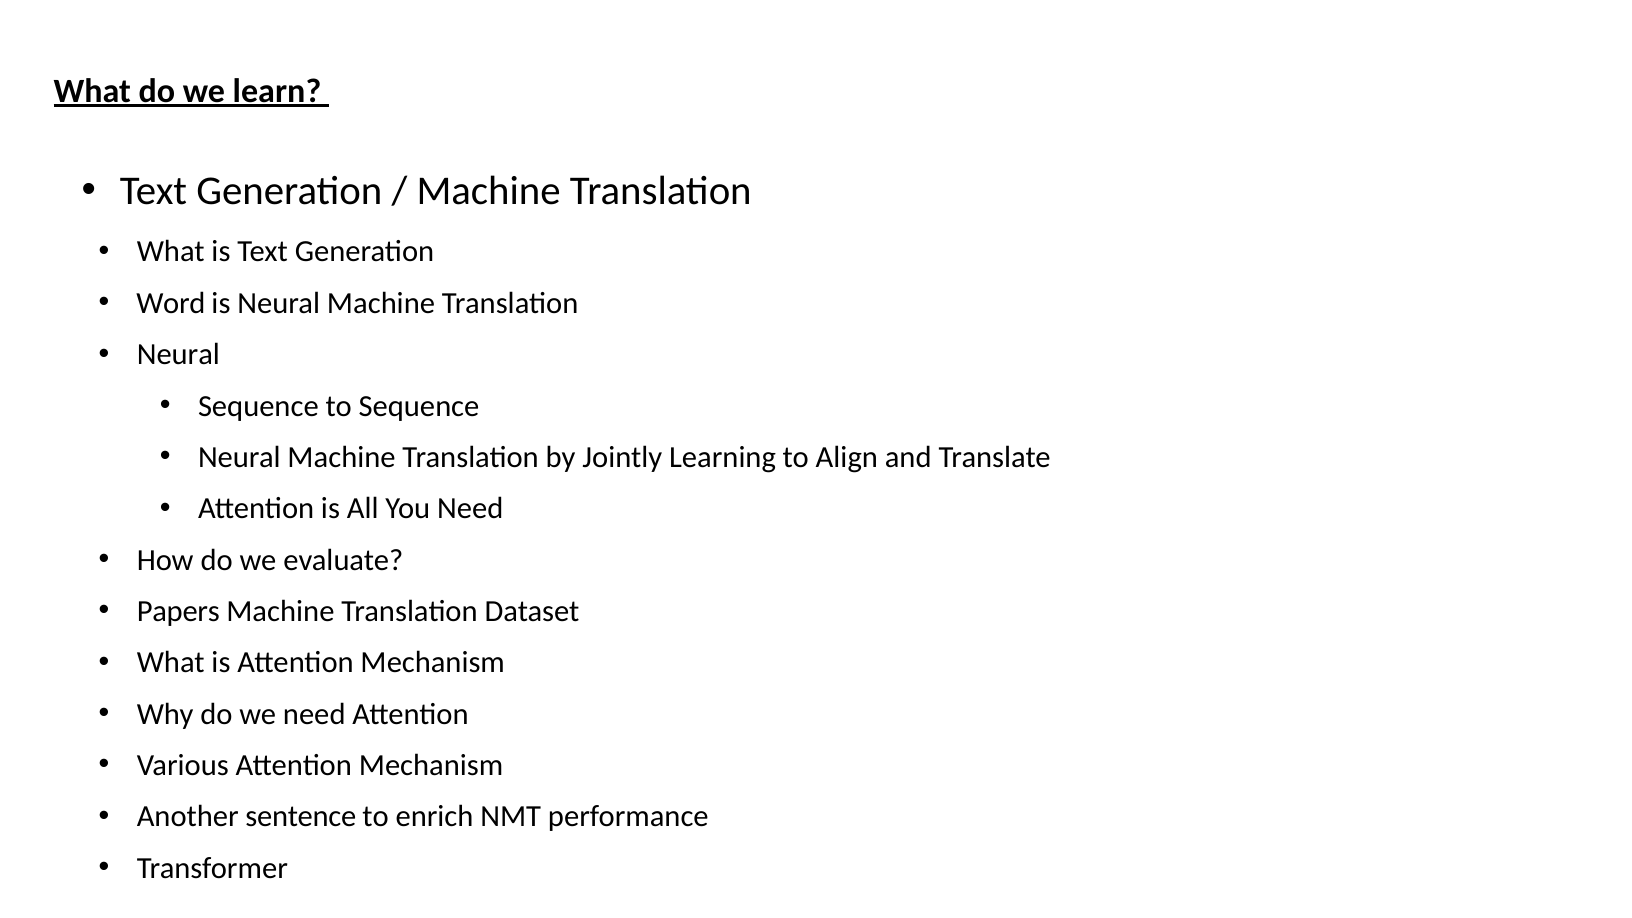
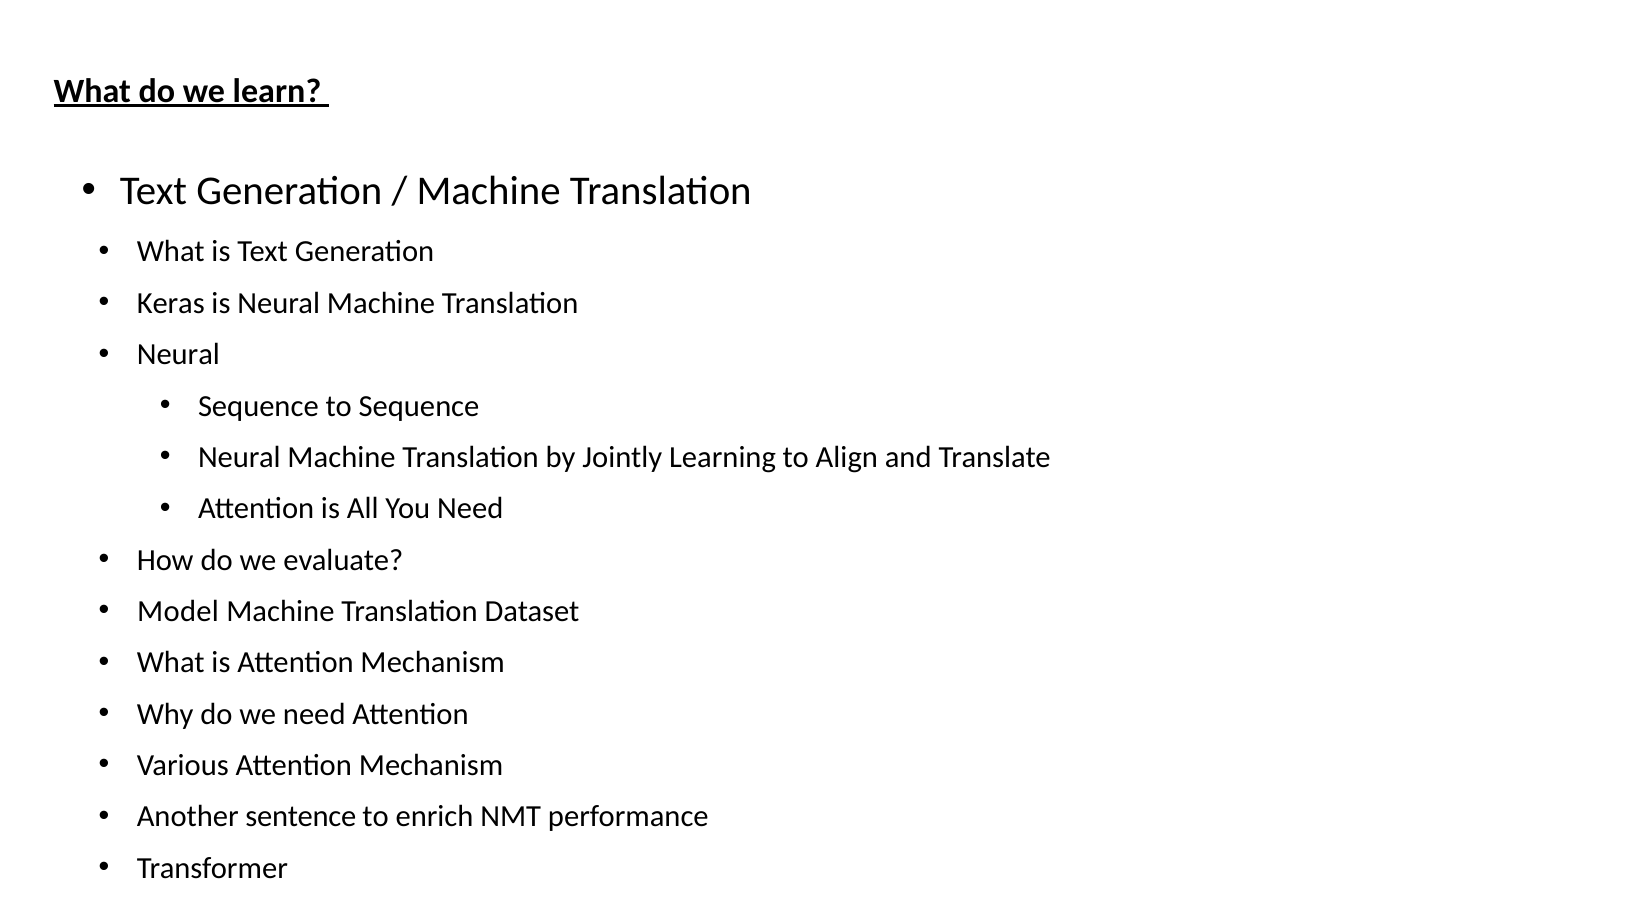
Word: Word -> Keras (171, 303)
Papers: Papers -> Model (178, 611)
